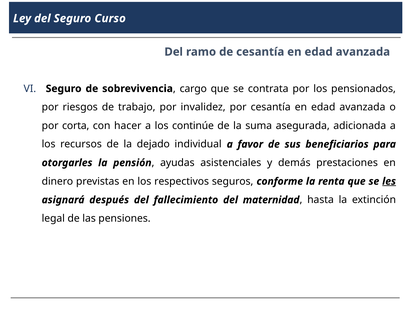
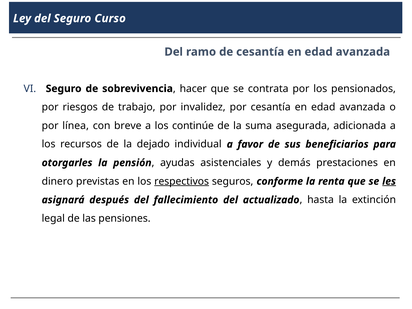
cargo: cargo -> hacer (193, 89)
corta: corta -> línea (76, 126)
hacer: hacer -> breve (128, 126)
respectivos underline: none -> present (182, 181)
maternidad: maternidad -> actualizado (271, 200)
